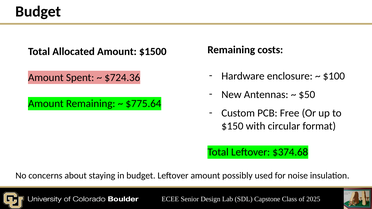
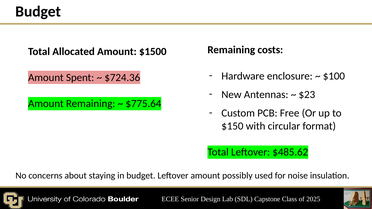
$50: $50 -> $23 (307, 95)
$374.68: $374.68 -> $485.62 (290, 152)
